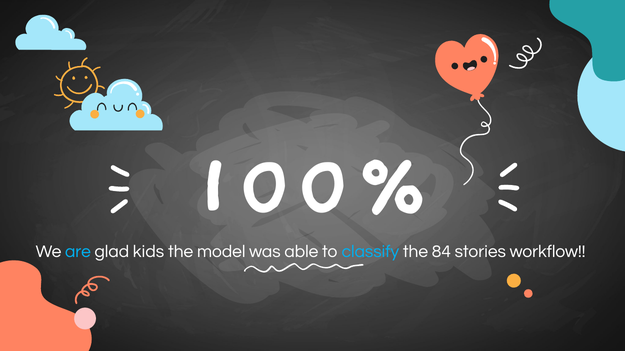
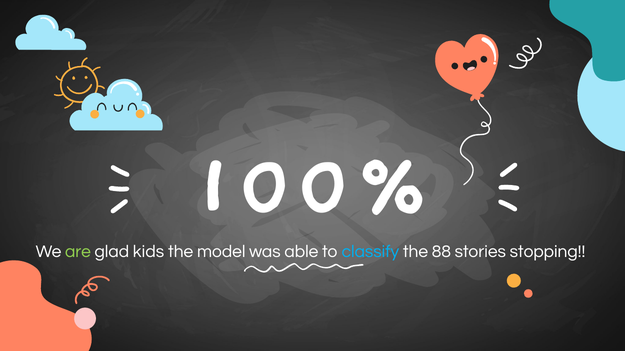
are colour: light blue -> light green (78, 252)
84: 84 -> 88 (441, 252)
workflow: workflow -> stopping (548, 252)
